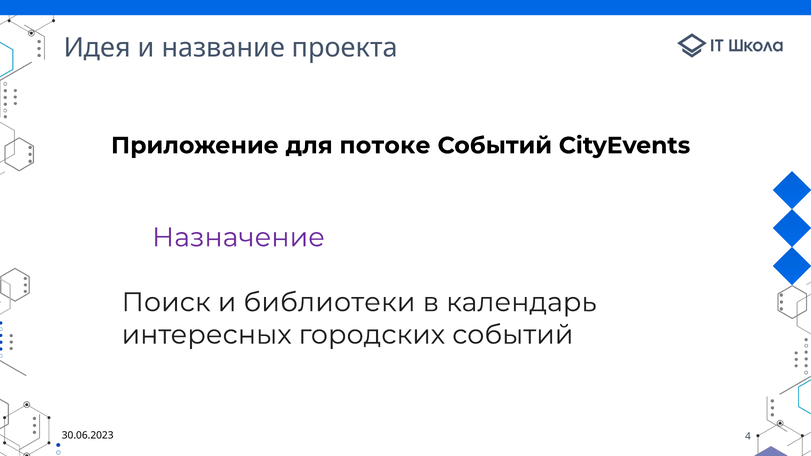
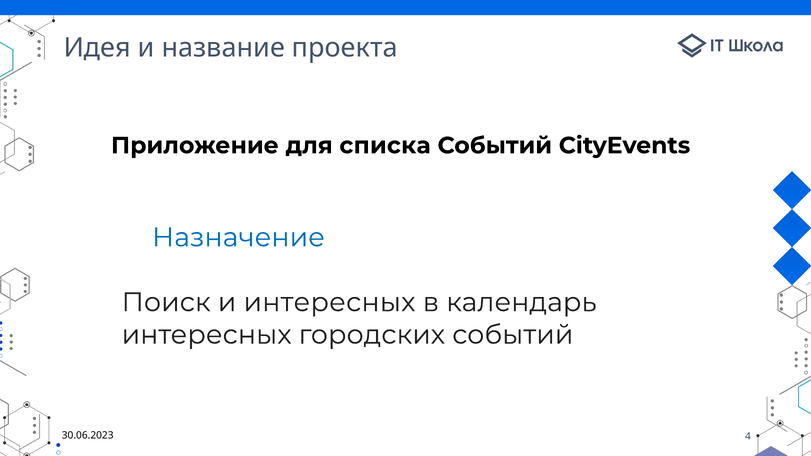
потоке: потоке -> списка (385, 146)
Назначение colour: purple -> blue (238, 238)
и библиотеки: библиотеки -> интересных (329, 302)
